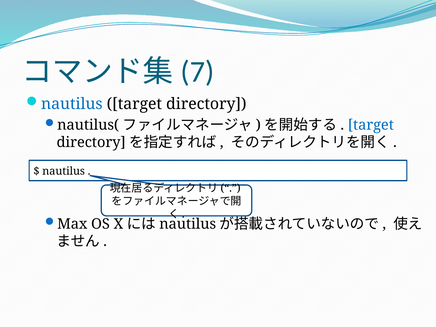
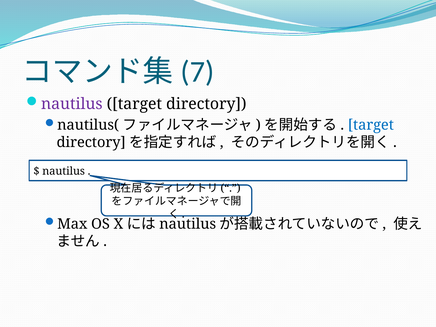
nautilus colour: blue -> purple (72, 104)
